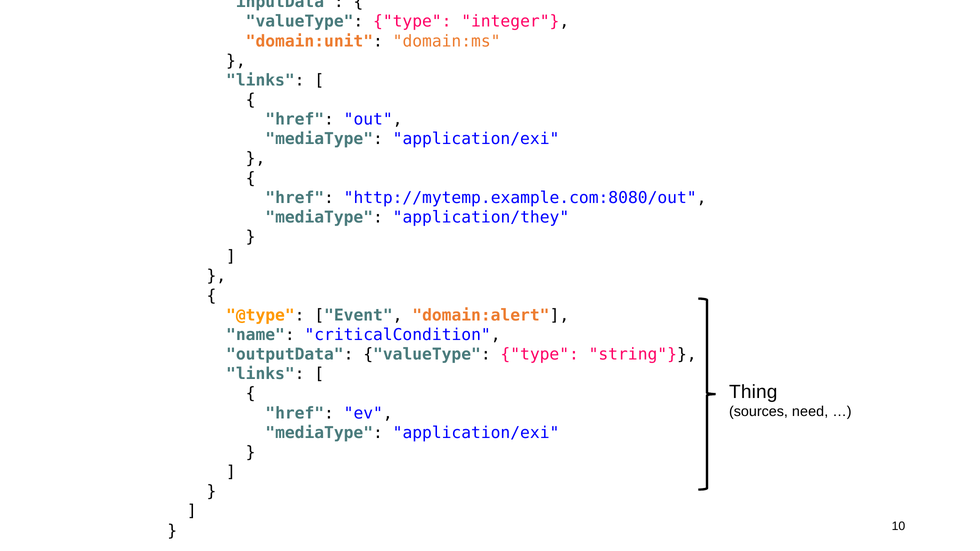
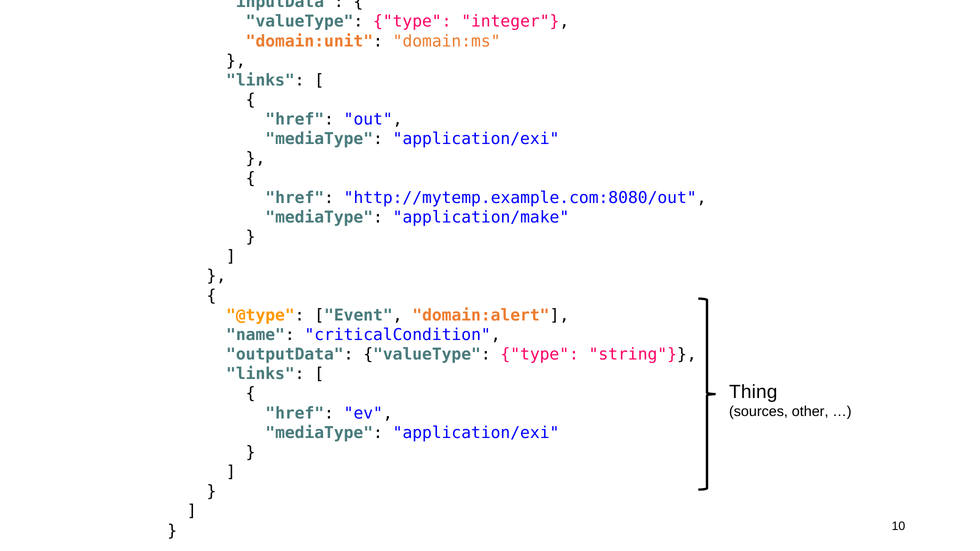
application/they: application/they -> application/make (481, 217)
need: need -> other (810, 412)
